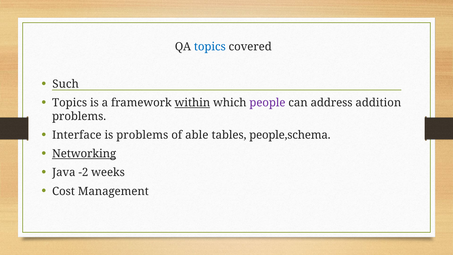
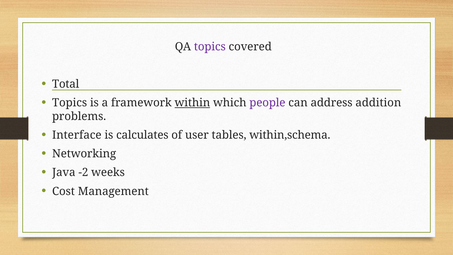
topics colour: blue -> purple (210, 47)
Such: Such -> Total (66, 84)
is problems: problems -> calculates (142, 135)
able: able -> user (197, 135)
people,schema: people,schema -> within,schema (290, 135)
Networking underline: present -> none (84, 154)
